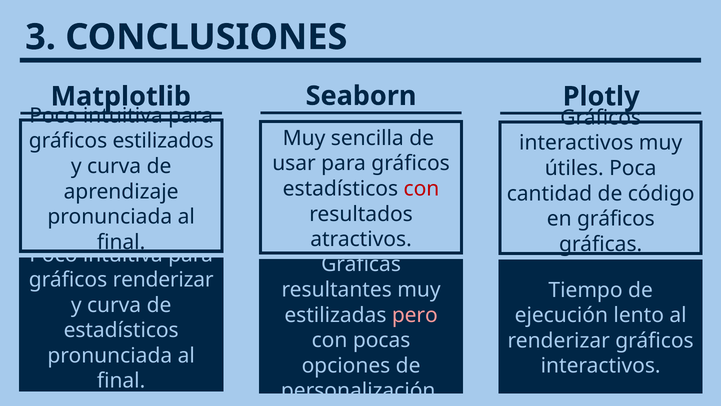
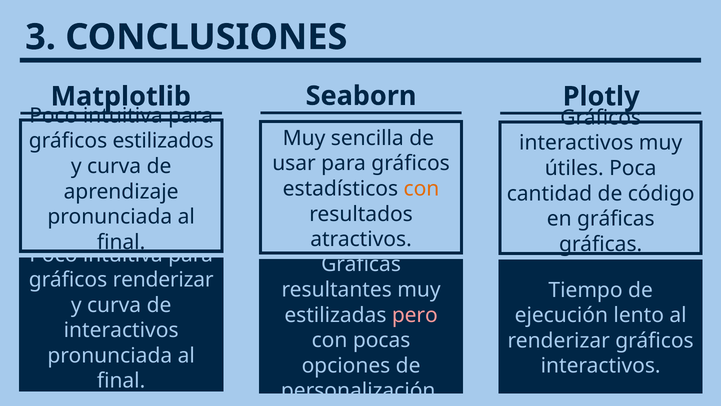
con colour: red -> orange (421, 189)
en gráficos: gráficos -> gráficas (616, 219)
estadísticos: estadísticos -> interactivos (121, 330)
